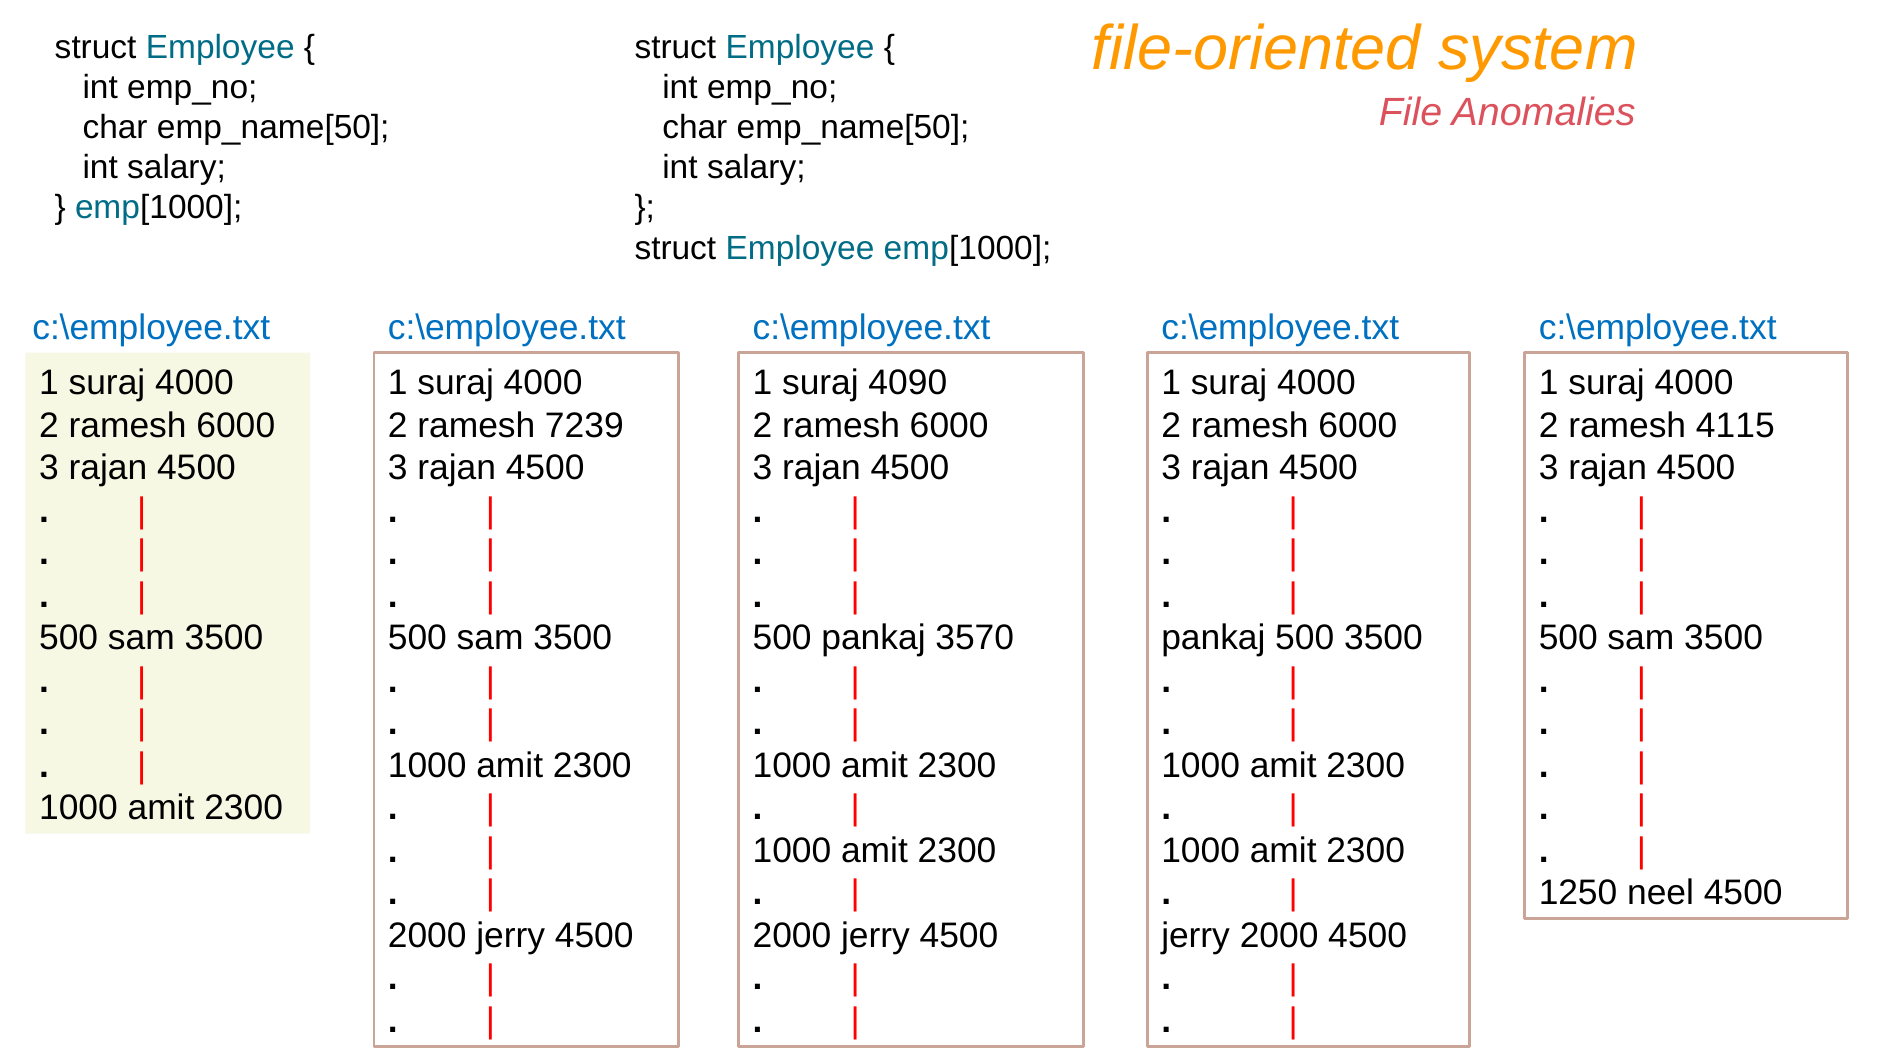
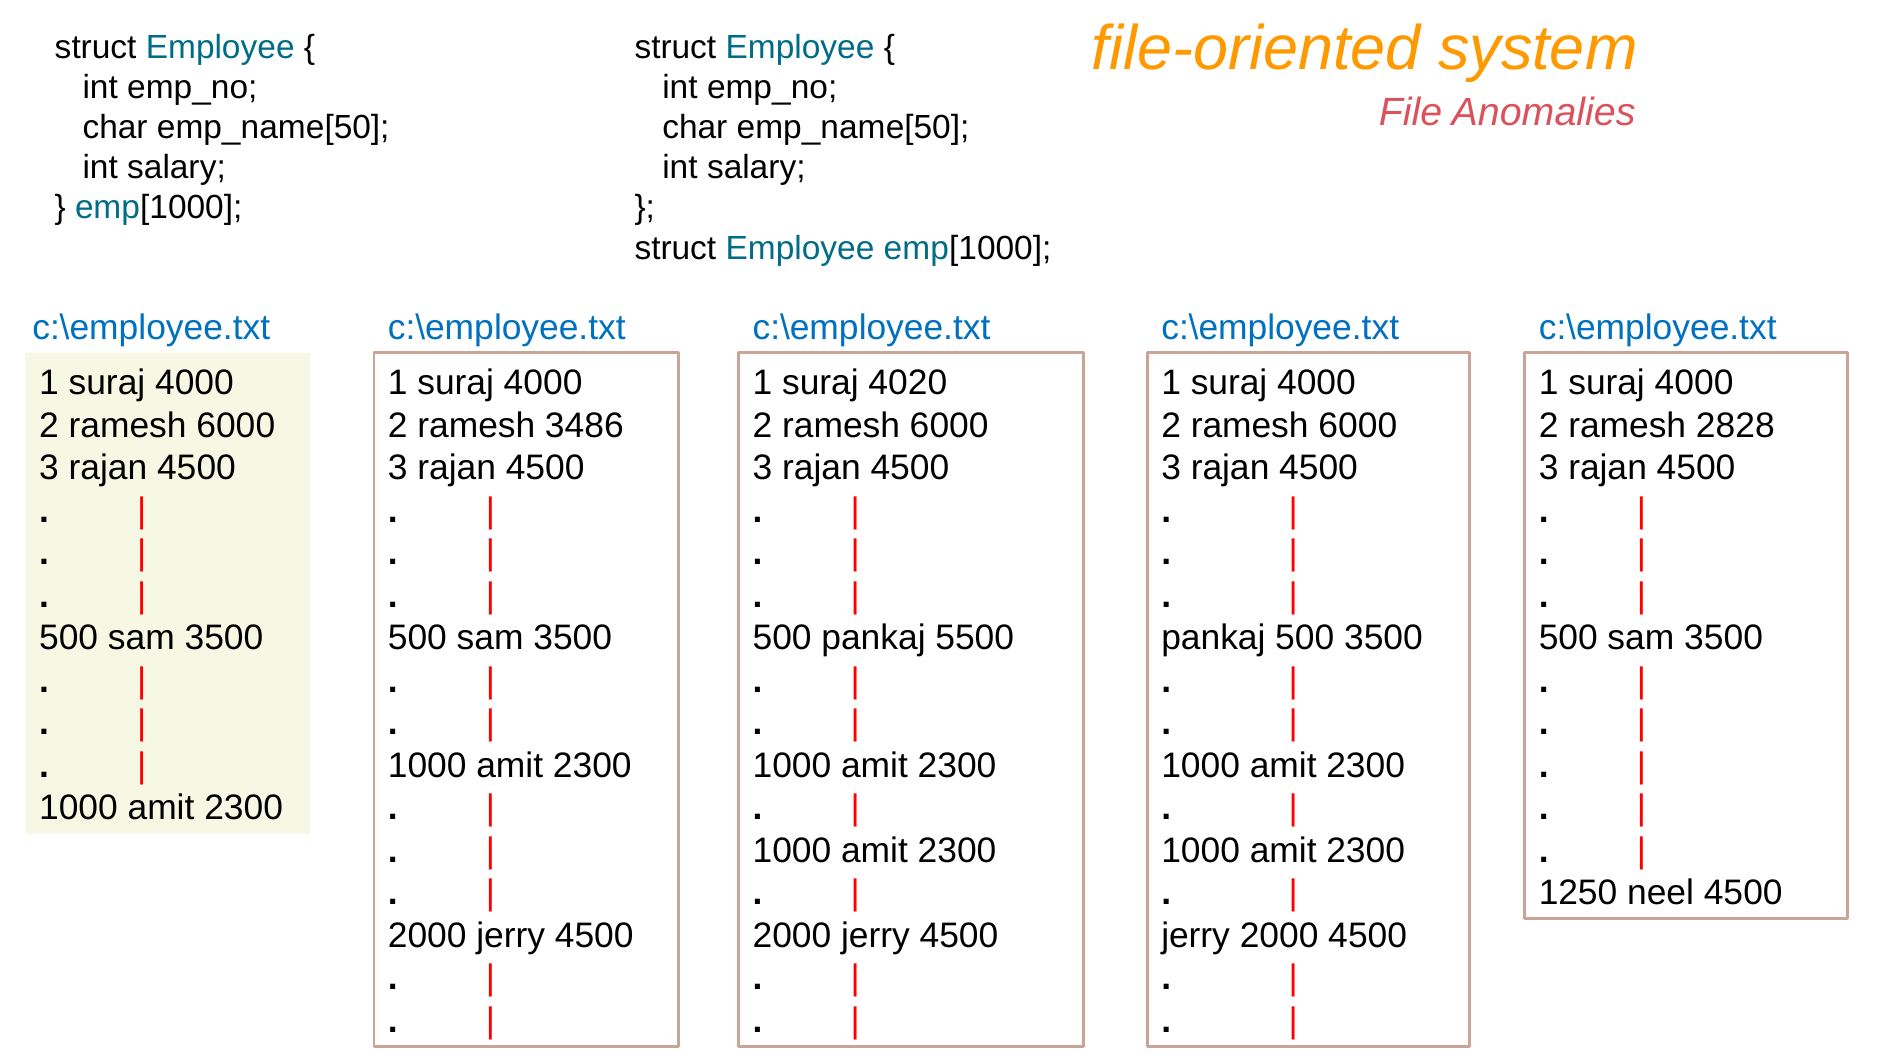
4090: 4090 -> 4020 (908, 383)
7239: 7239 -> 3486 (584, 426)
4115: 4115 -> 2828 (1735, 426)
3570: 3570 -> 5500 (975, 638)
